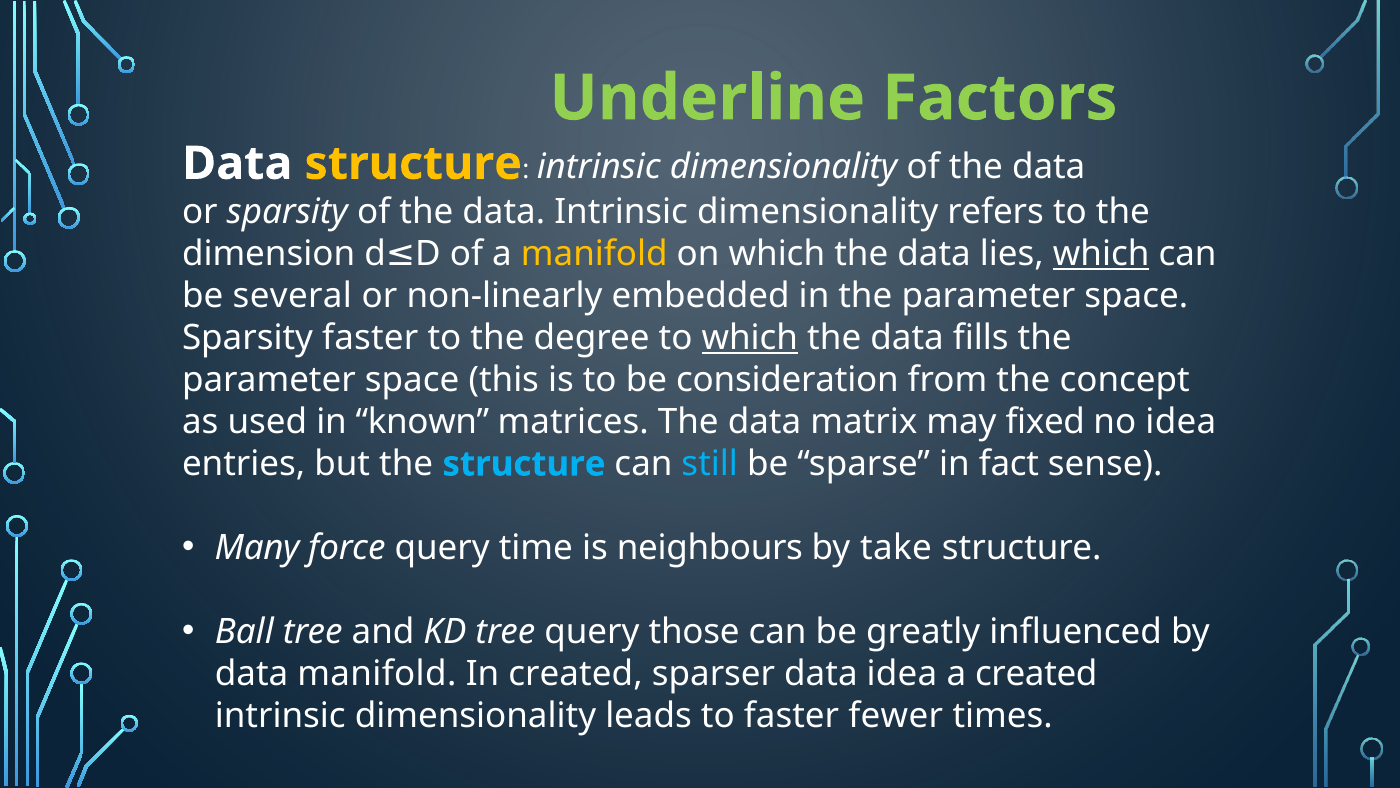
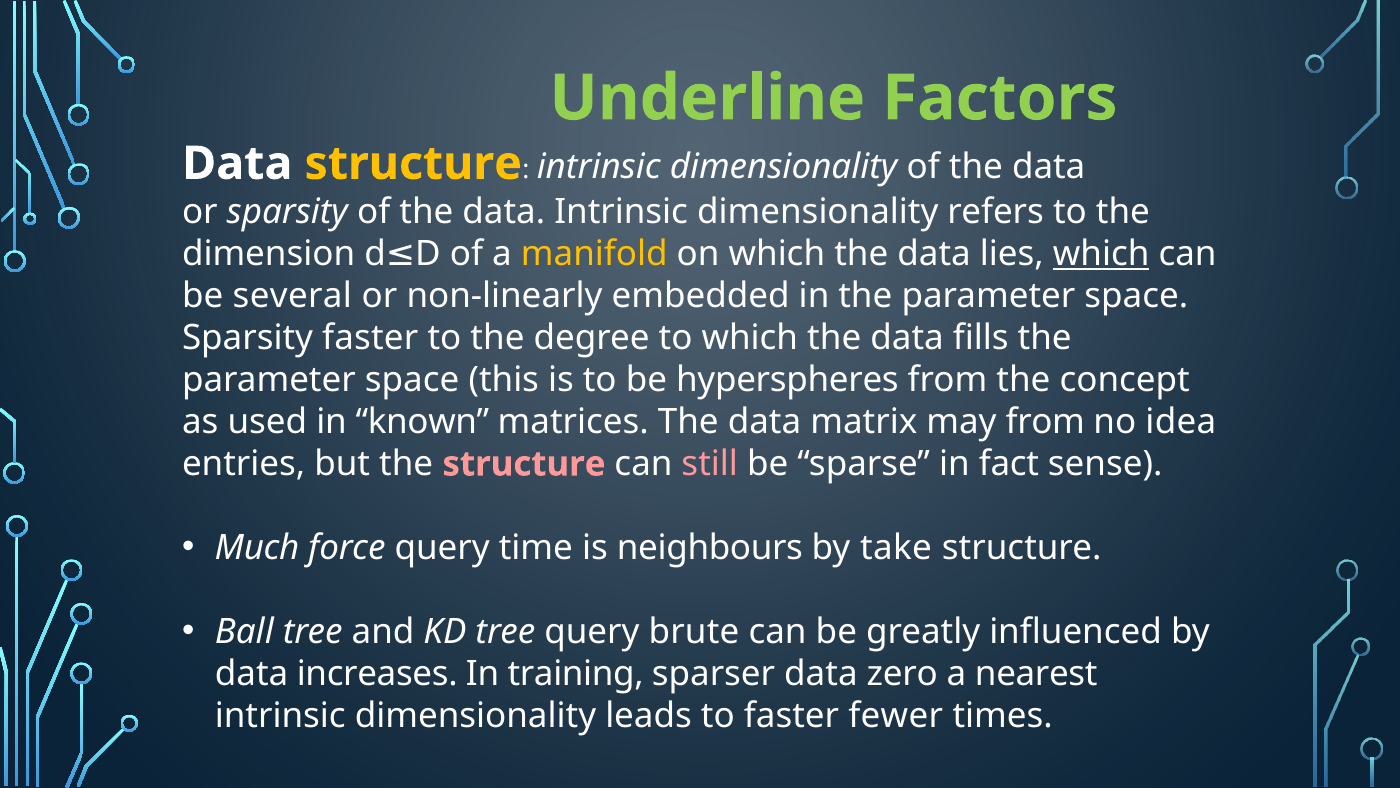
which underline: present -> none (750, 338)
consideration: consideration -> hyperspheres (787, 380)
may fixed: fixed -> from (1045, 422)
structure colour: light blue -> pink (524, 464)
still colour: light blue -> pink (710, 464)
Many: Many -> Much (257, 548)
those: those -> brute (694, 632)
data manifold: manifold -> increases (377, 674)
In created: created -> training (576, 674)
data idea: idea -> zero (902, 674)
a created: created -> nearest (1036, 674)
